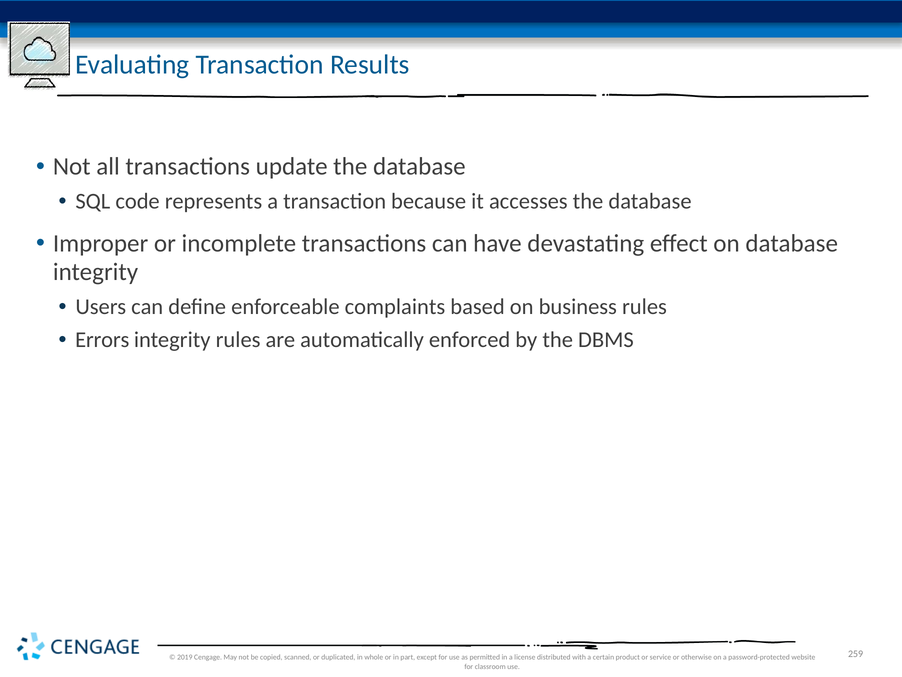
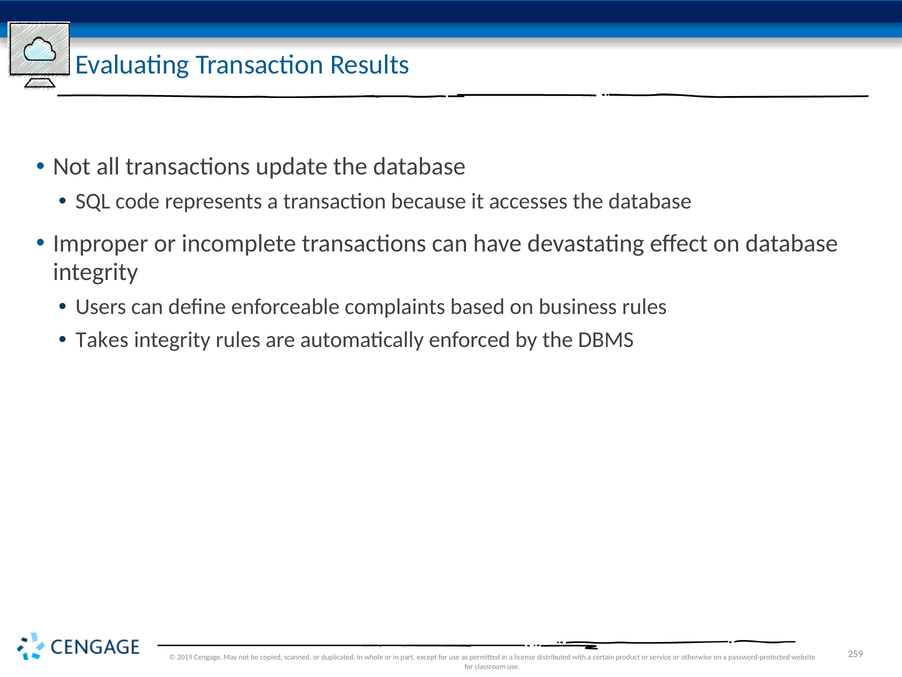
Errors: Errors -> Takes (102, 340)
